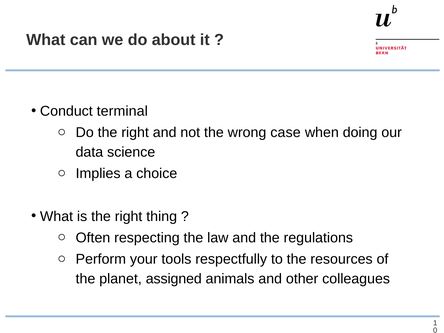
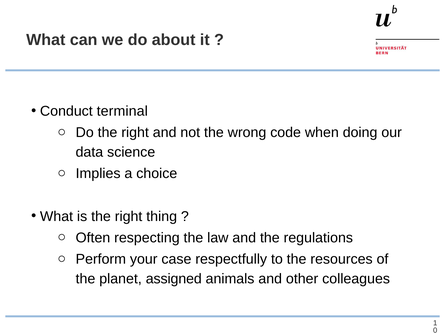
case: case -> code (286, 133)
tools: tools -> case (176, 259)
